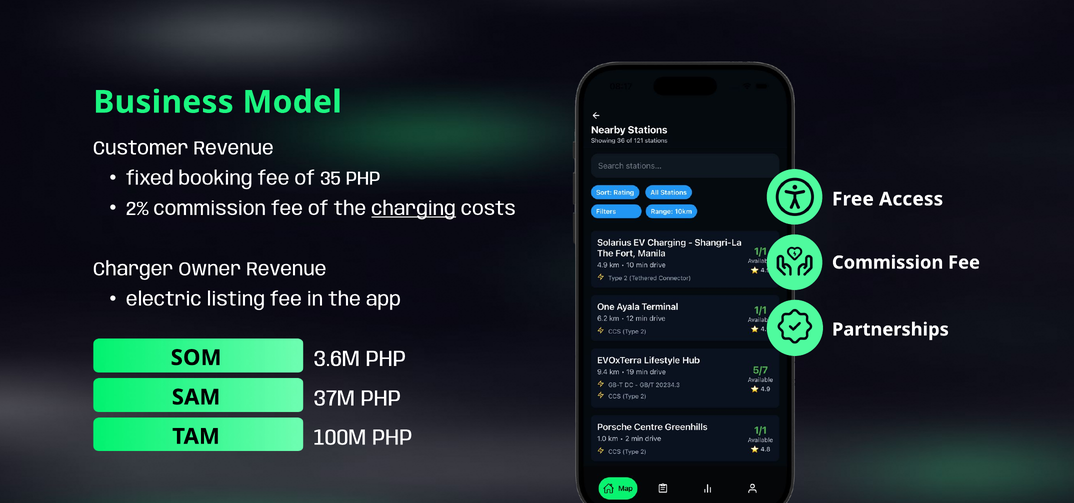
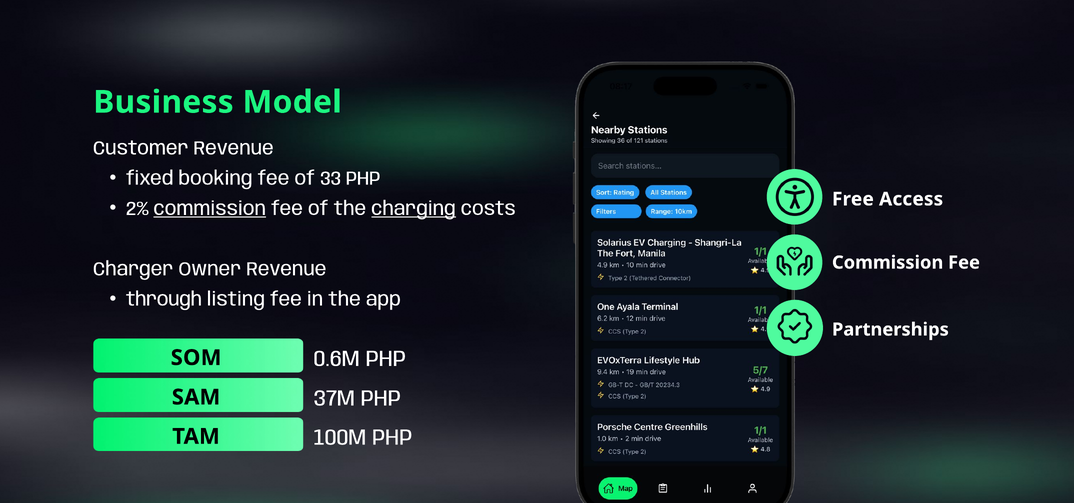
35: 35 -> 33 (331, 178)
commission underline: none -> present (210, 209)
electric: electric -> through (164, 299)
3.6M: 3.6M -> 0.6M (337, 359)
